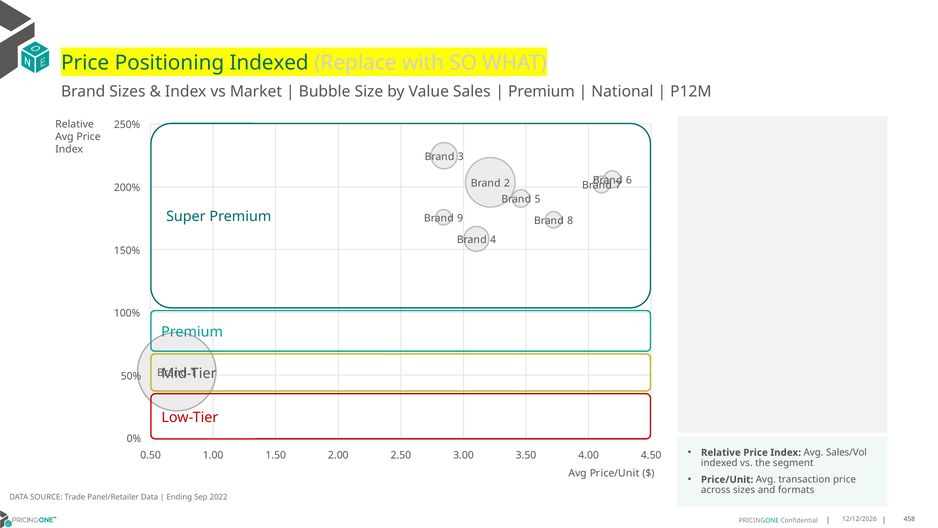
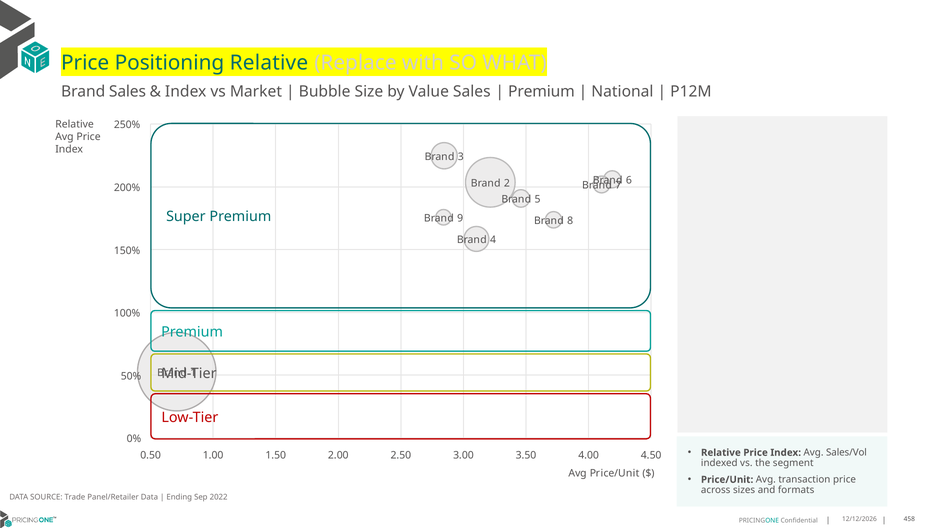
Positioning Indexed: Indexed -> Relative (269, 63)
Brand Sizes: Sizes -> Sales (127, 91)
